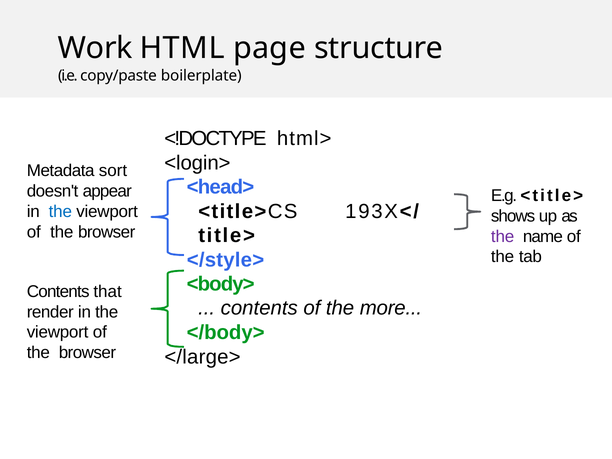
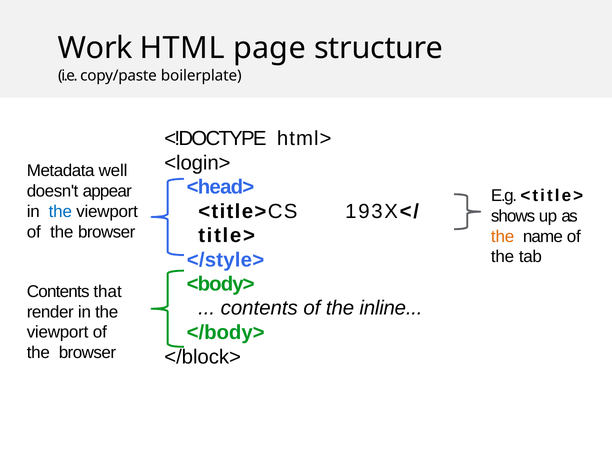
sort: sort -> well (113, 171)
the colour: purple -> orange (503, 236)
more: more -> inline (391, 308)
</large>: </large> -> </block> (203, 357)
